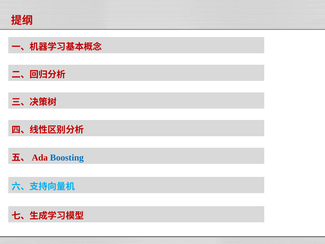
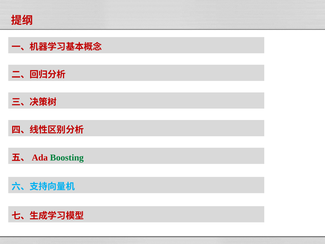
Boosting colour: blue -> green (67, 157)
